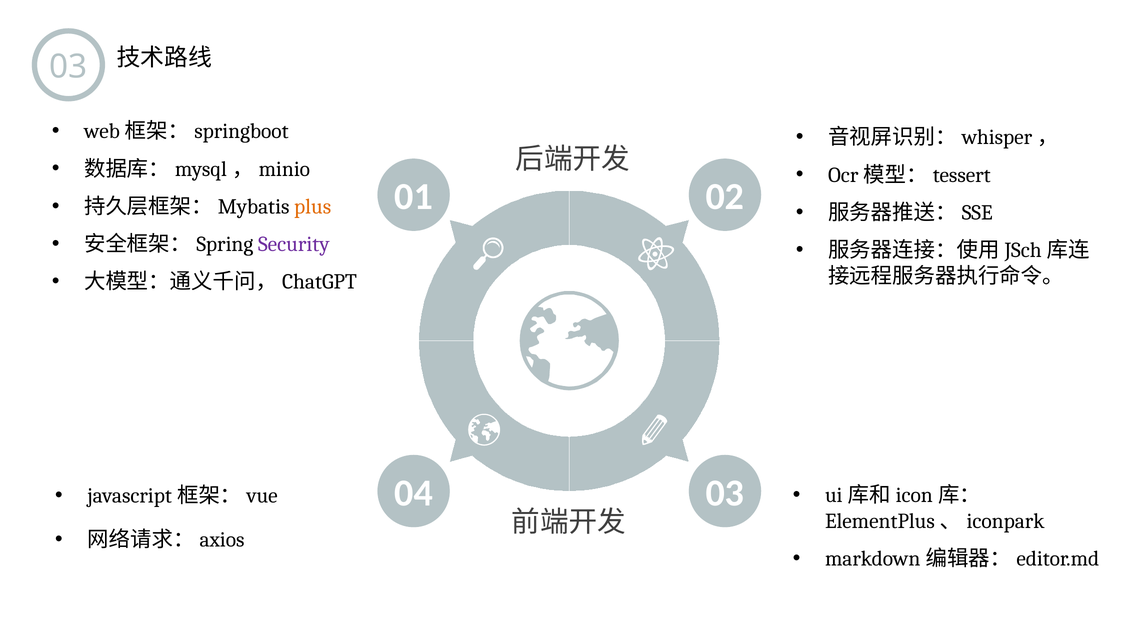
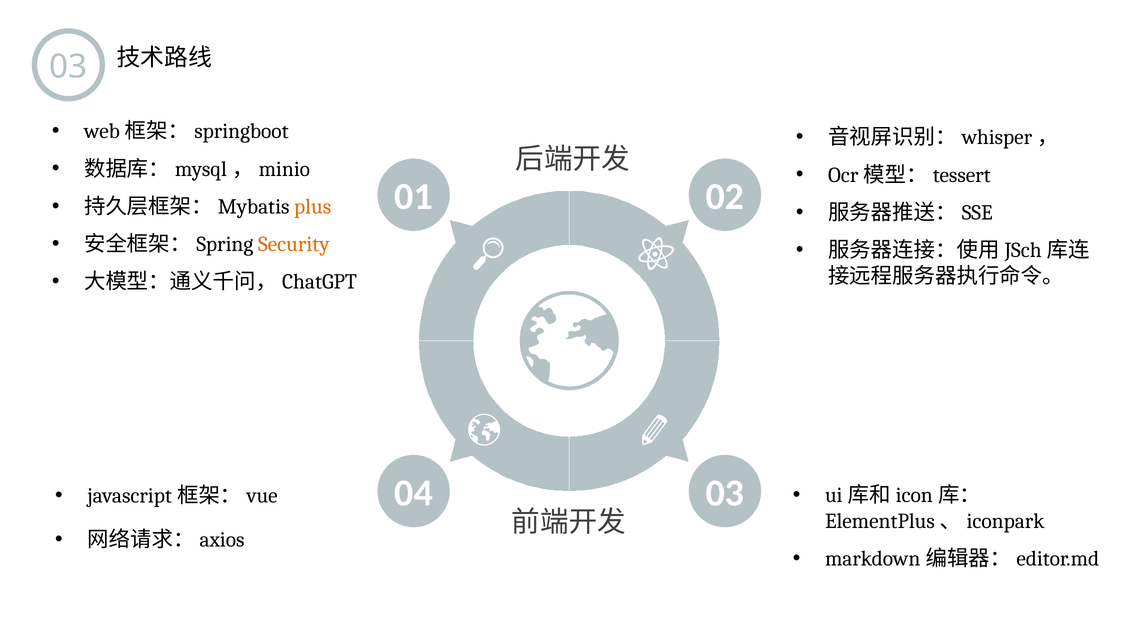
Security colour: purple -> orange (294, 244)
